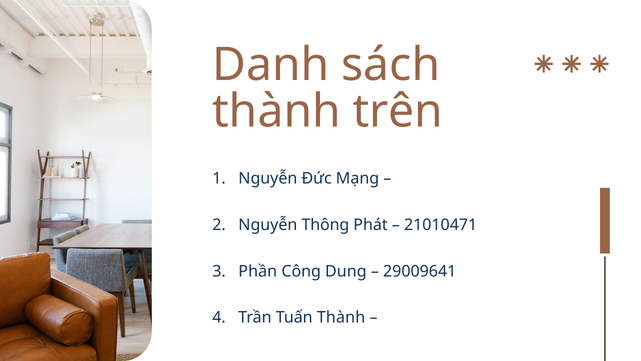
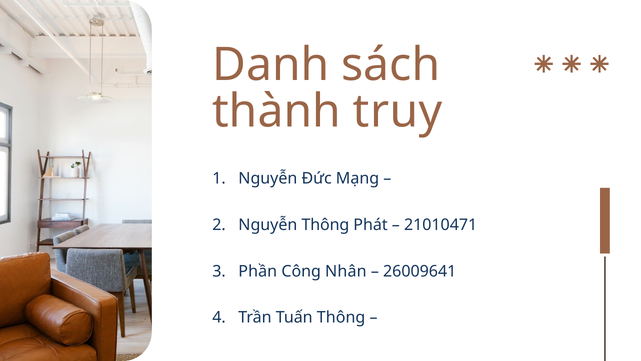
trên: trên -> truy (398, 111)
Dung: Dung -> Nhân (346, 271)
29009641: 29009641 -> 26009641 (420, 271)
Tuấn Thành: Thành -> Thông (341, 317)
